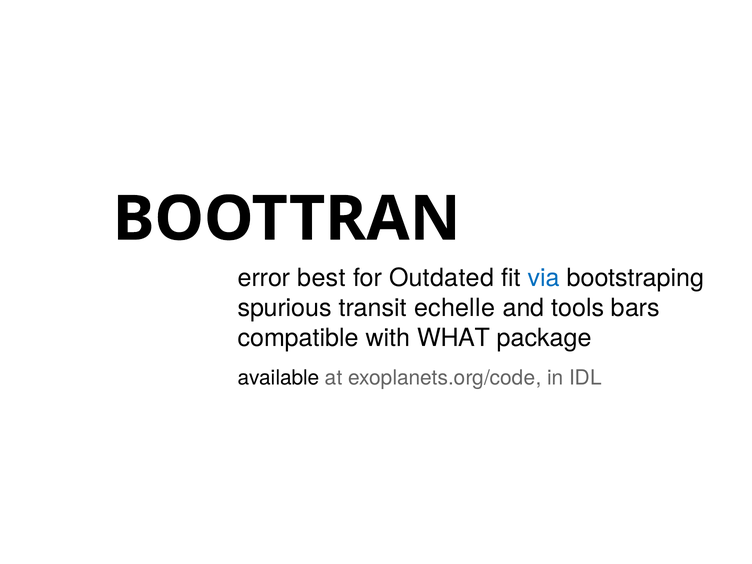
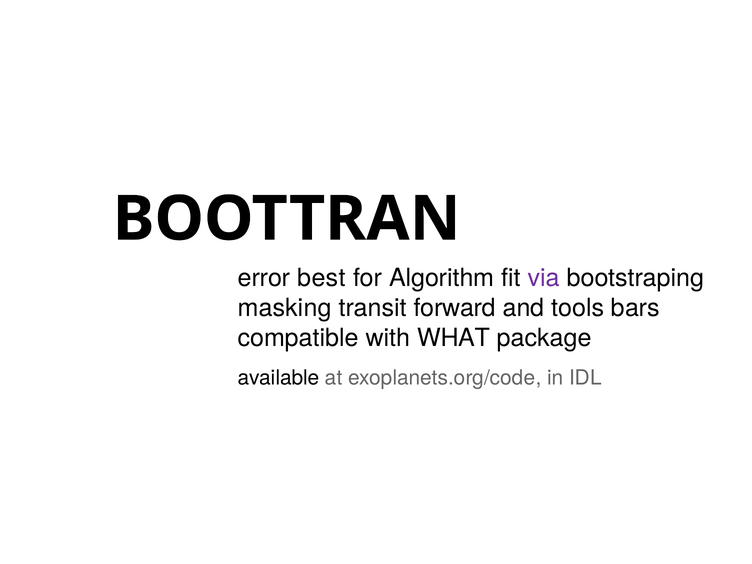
Outdated: Outdated -> Algorithm (442, 278)
via colour: blue -> purple (544, 278)
spurious: spurious -> masking (285, 308)
echelle: echelle -> forward (455, 308)
